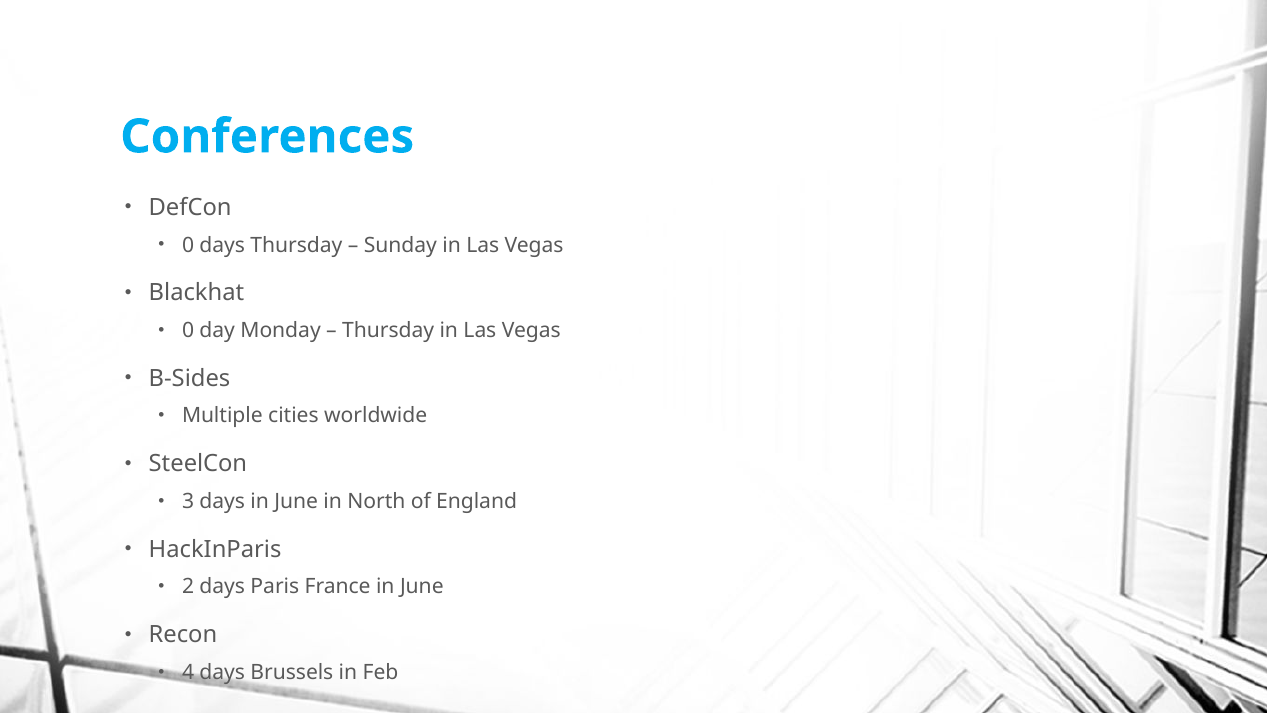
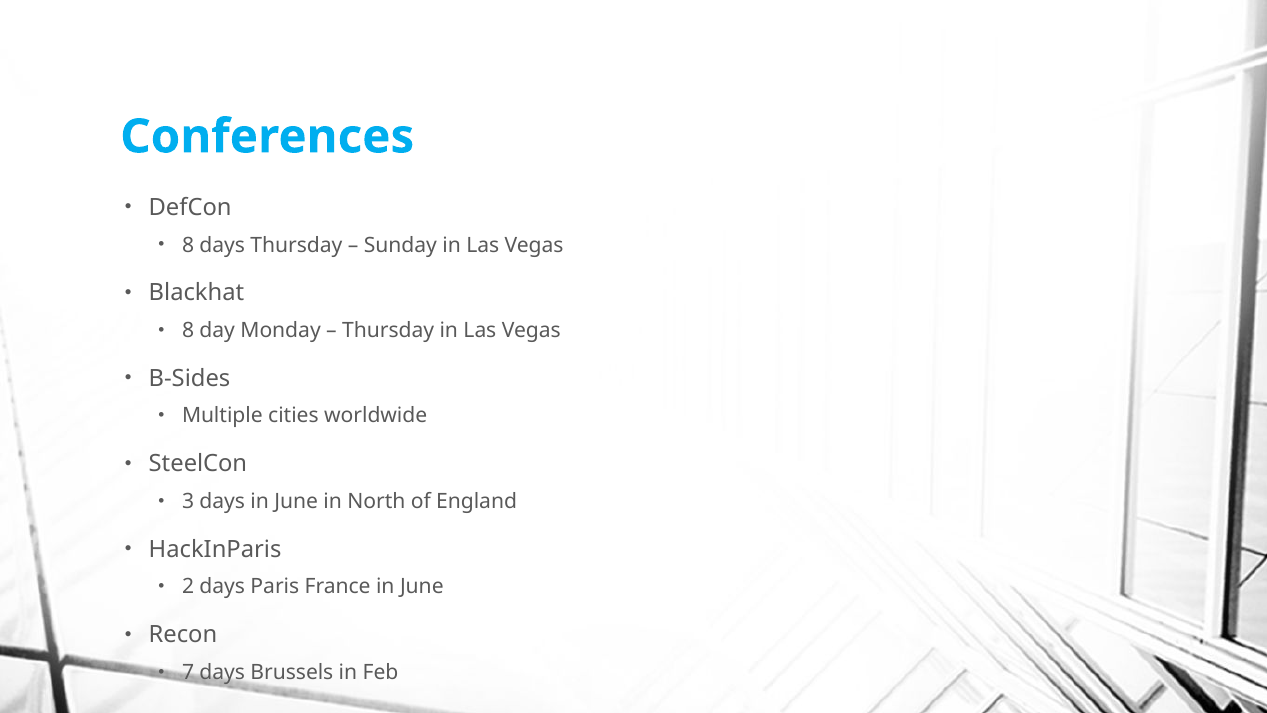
0: 0 -> 8 (188, 245)
0: 0 -> 8 (188, 330)
4: 4 -> 7 (188, 672)
